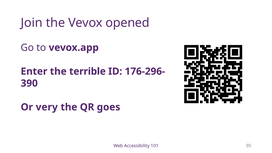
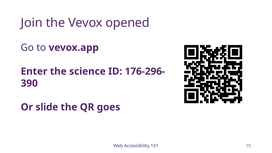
terrible: terrible -> science (87, 71)
very: very -> slide (47, 107)
